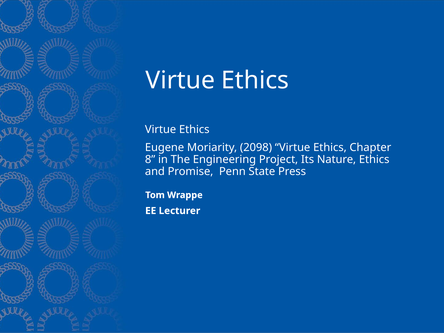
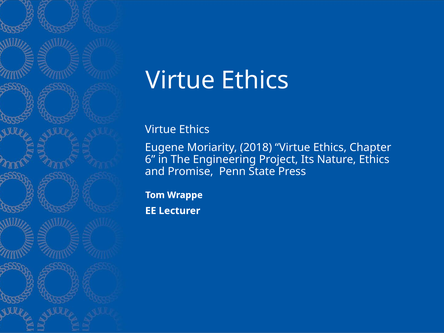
2098: 2098 -> 2018 (256, 148)
8: 8 -> 6 (150, 160)
